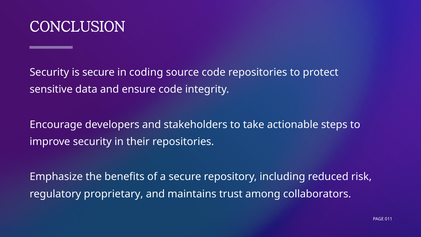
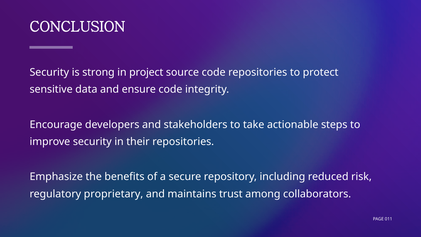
is secure: secure -> strong (98, 72)
coding: coding -> project (146, 72)
